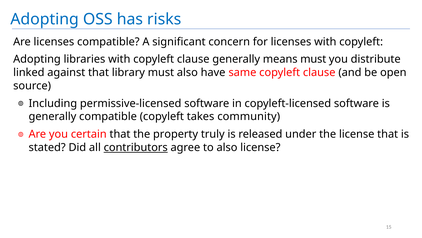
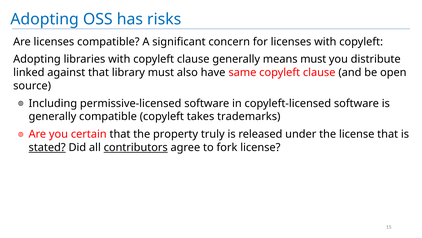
community: community -> trademarks (249, 116)
stated underline: none -> present (47, 147)
to also: also -> fork (227, 147)
